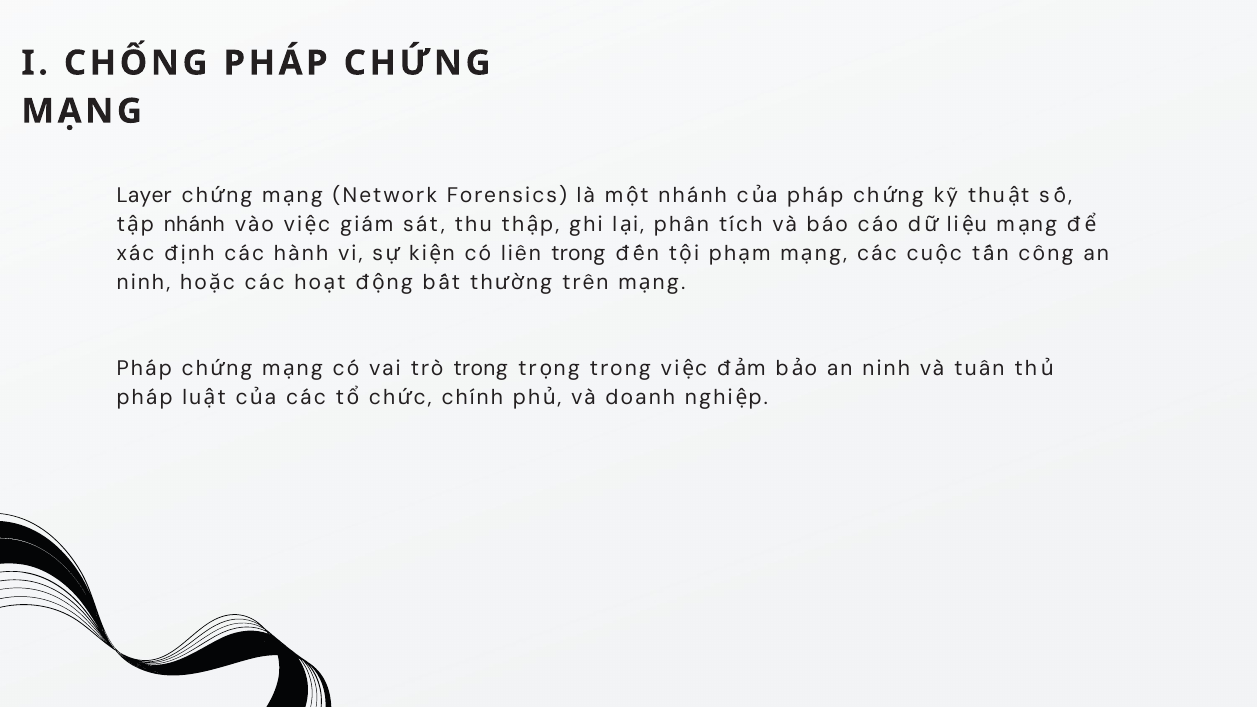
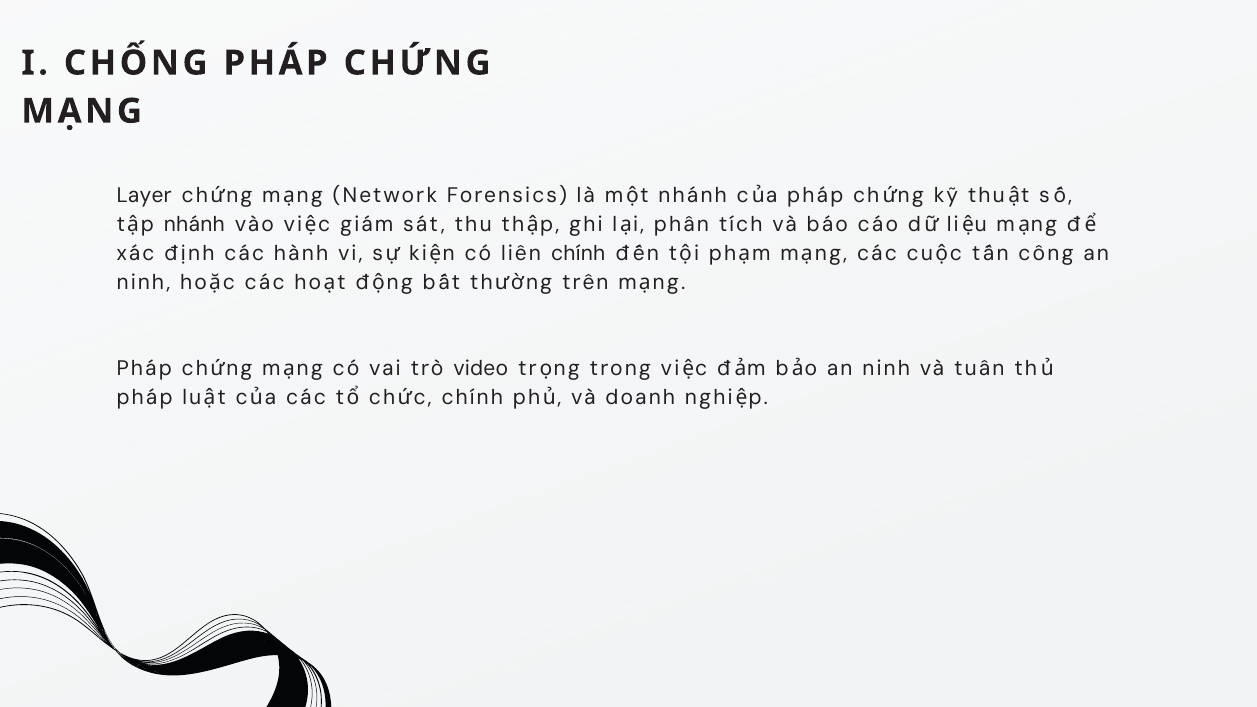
liên trong: trong -> chính (578, 253)
trò trong: trong -> video (481, 368)
